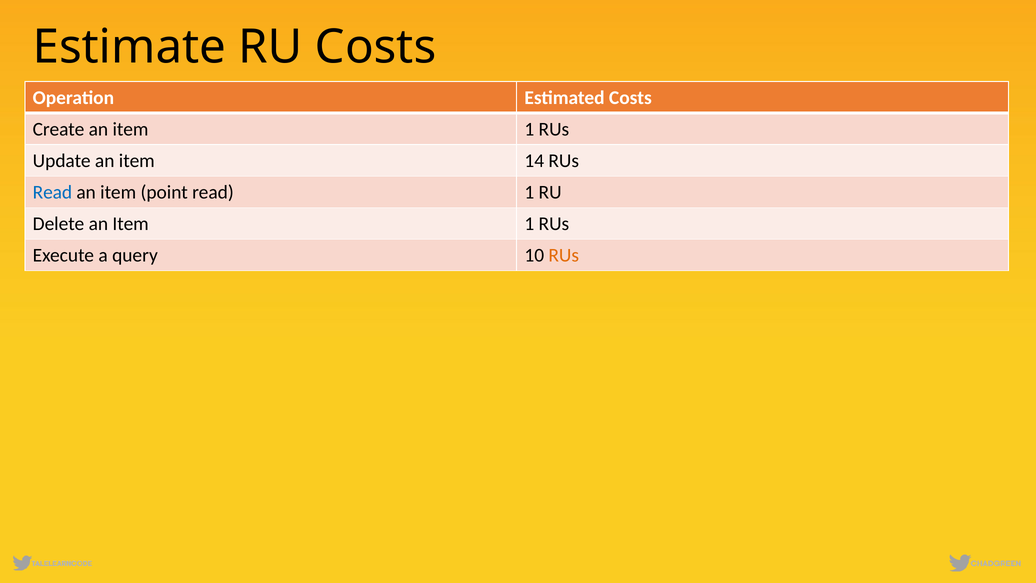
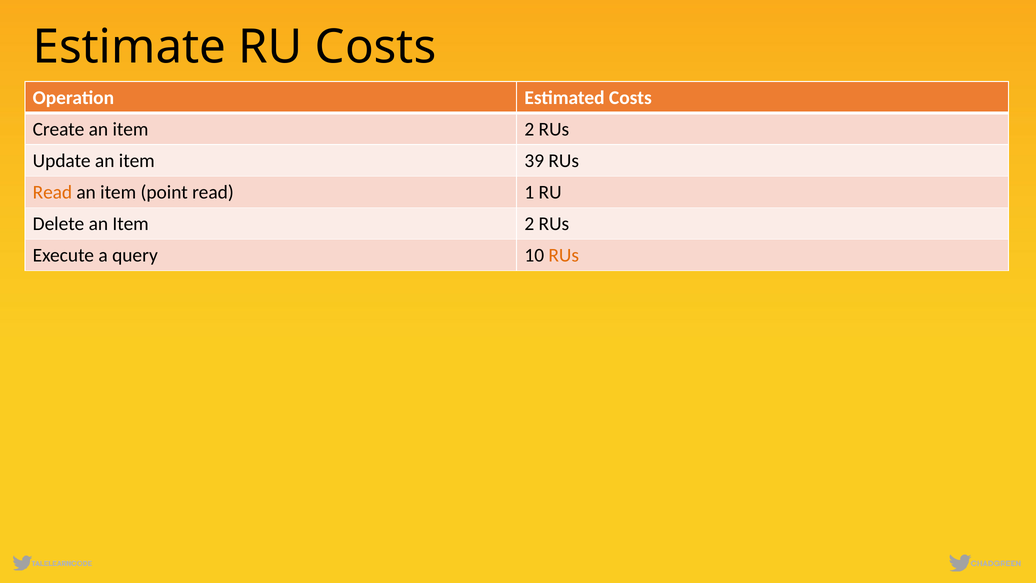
Create an item 1: 1 -> 2 (529, 129)
14: 14 -> 39 (534, 161)
Read colour: blue -> orange (52, 192)
Delete an Item 1: 1 -> 2 (529, 224)
